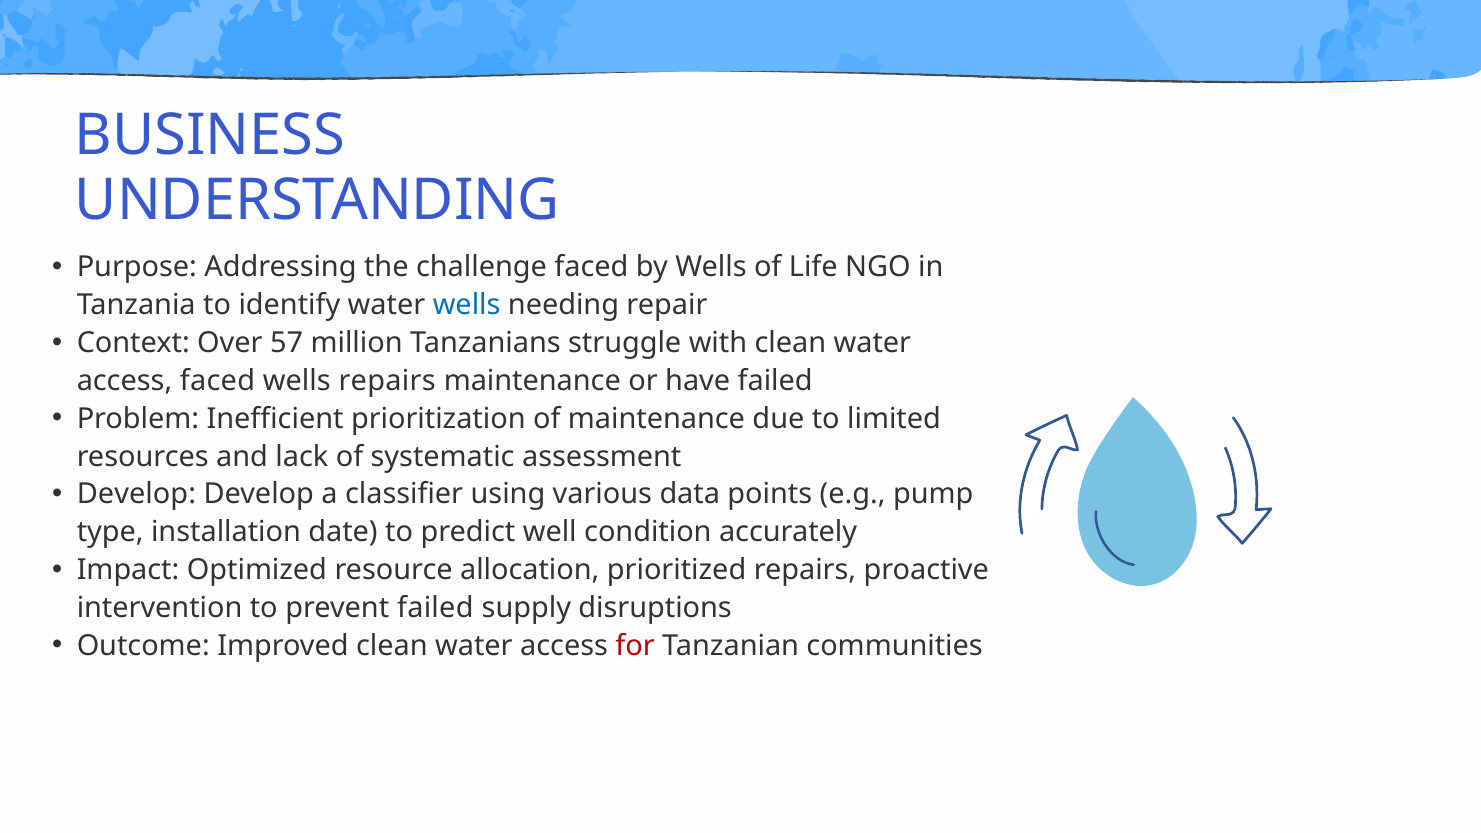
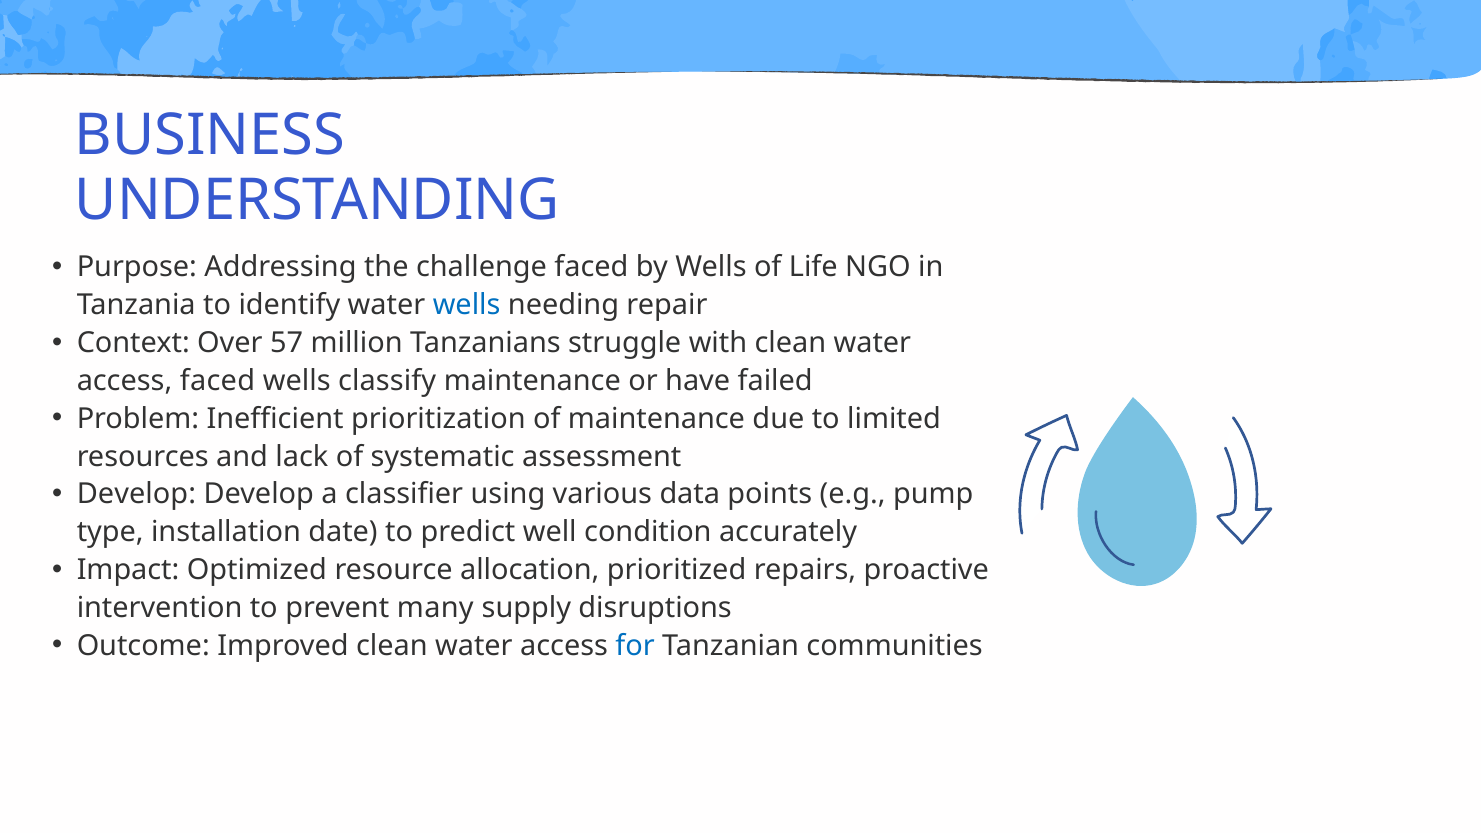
wells repairs: repairs -> classify (387, 381)
prevent failed: failed -> many (435, 608)
for colour: red -> blue (635, 646)
